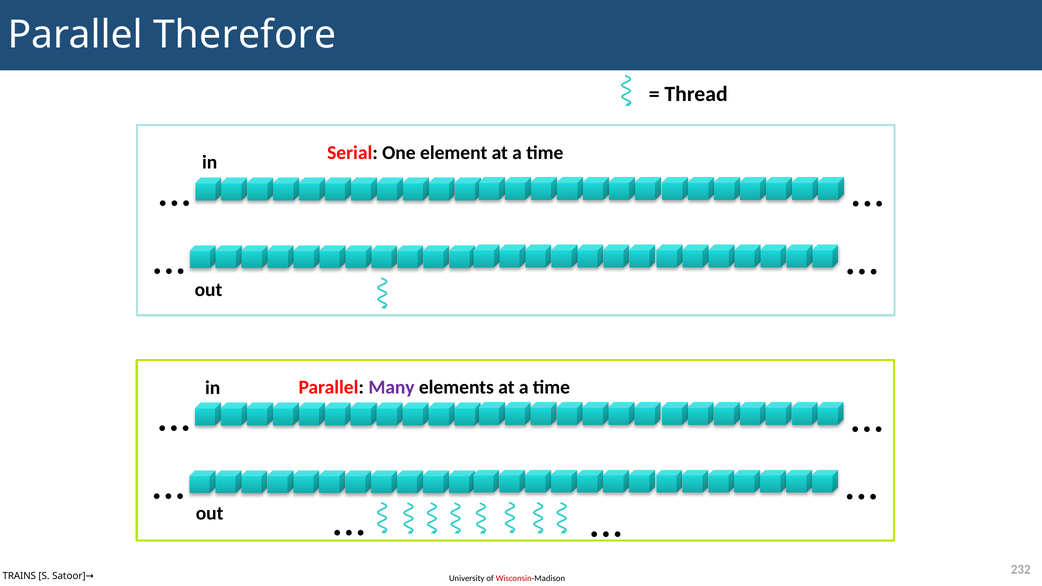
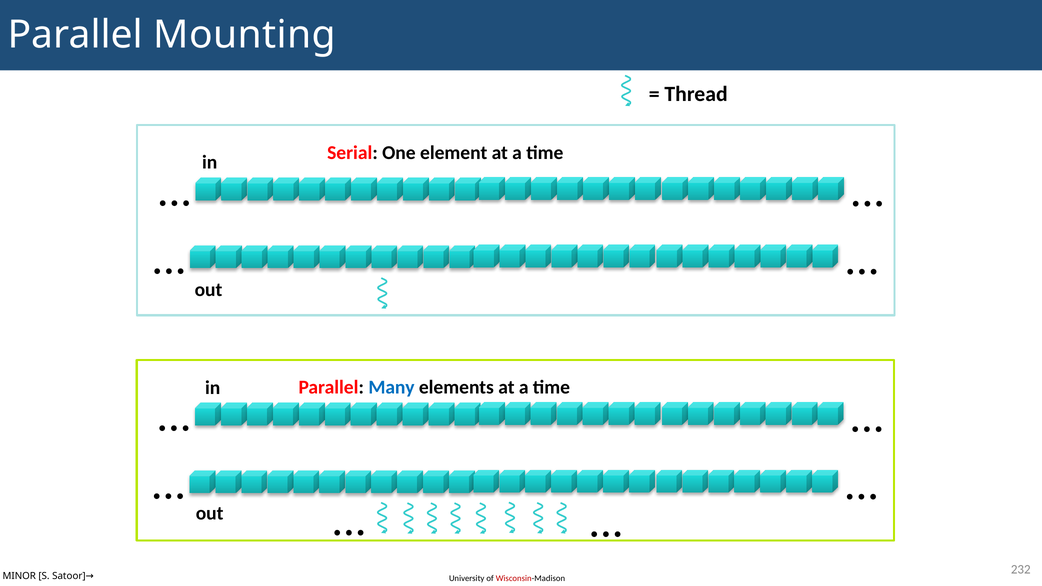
Therefore: Therefore -> Mounting (245, 35)
Many colour: purple -> blue (391, 387)
TRAINS: TRAINS -> MINOR (19, 576)
